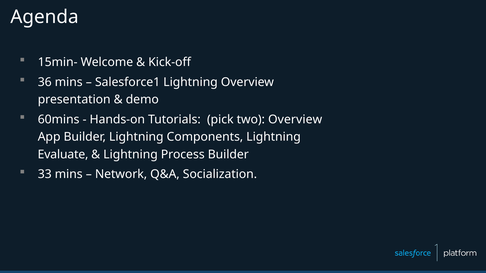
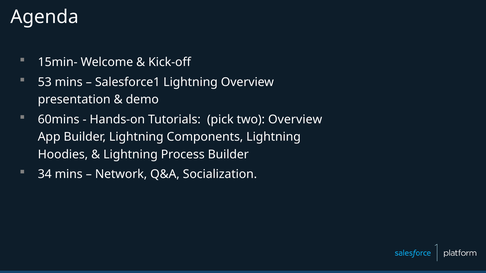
36: 36 -> 53 (45, 82)
Evaluate: Evaluate -> Hoodies (63, 155)
33: 33 -> 34 (45, 174)
